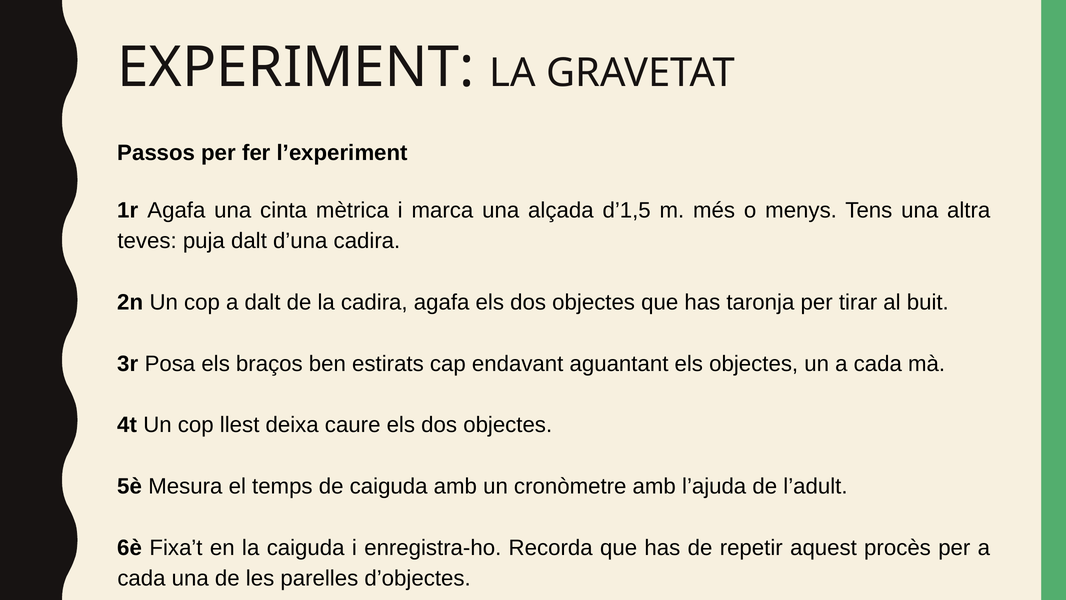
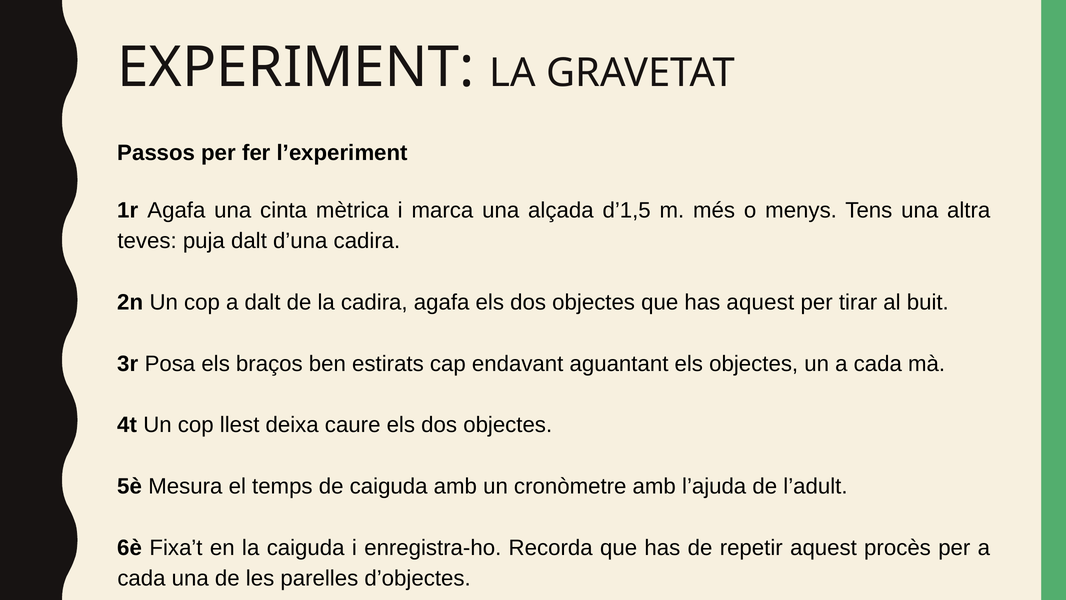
has taronja: taronja -> aquest (760, 302)
